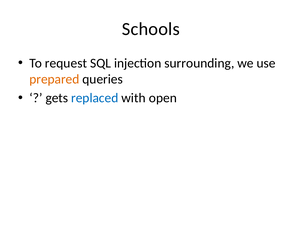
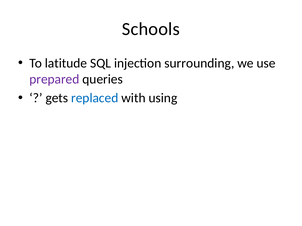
request: request -> latitude (66, 63)
prepared colour: orange -> purple (54, 79)
open: open -> using (163, 98)
